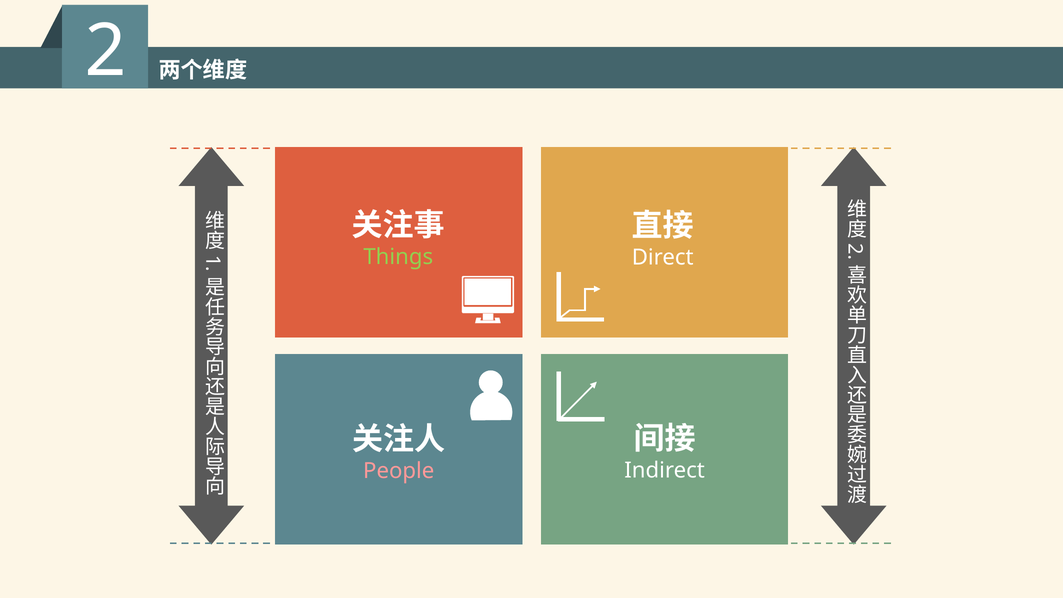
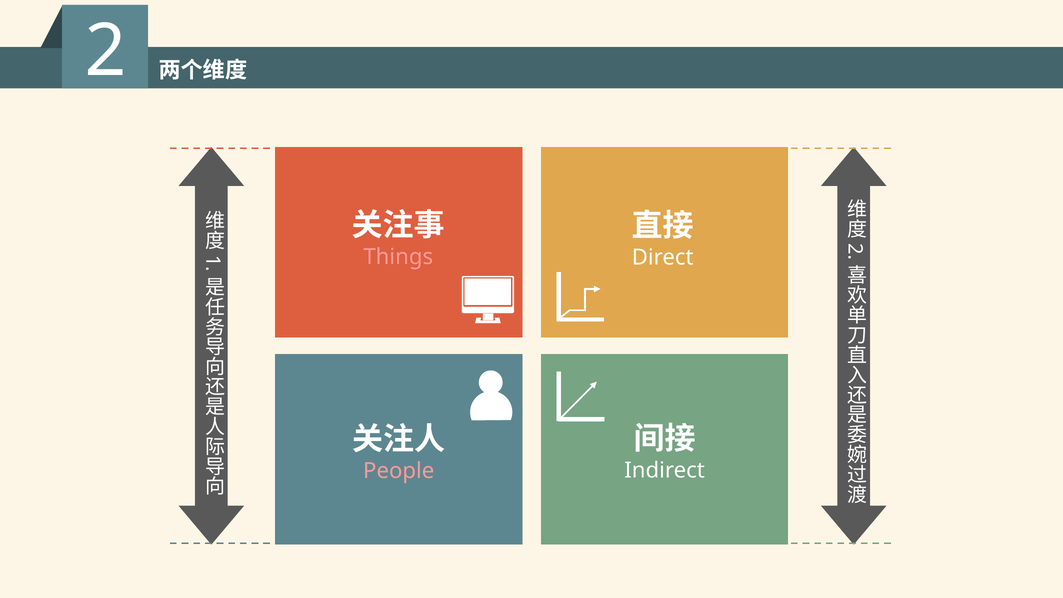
Things colour: light green -> pink (398, 257)
